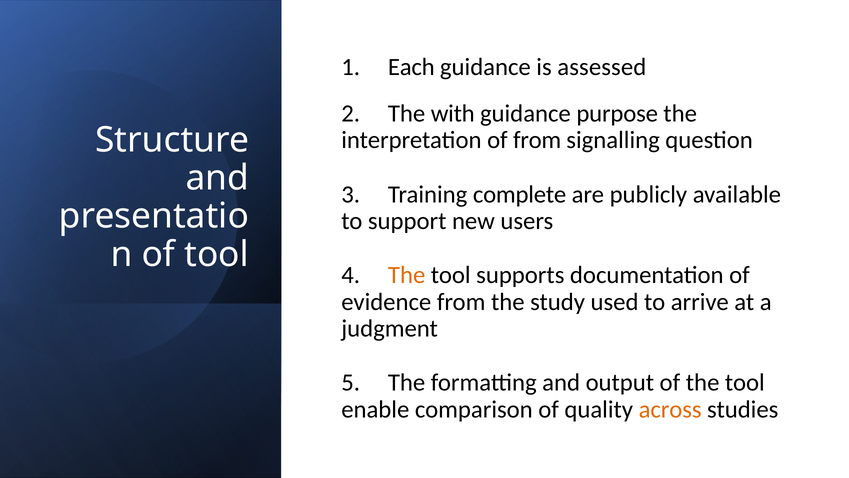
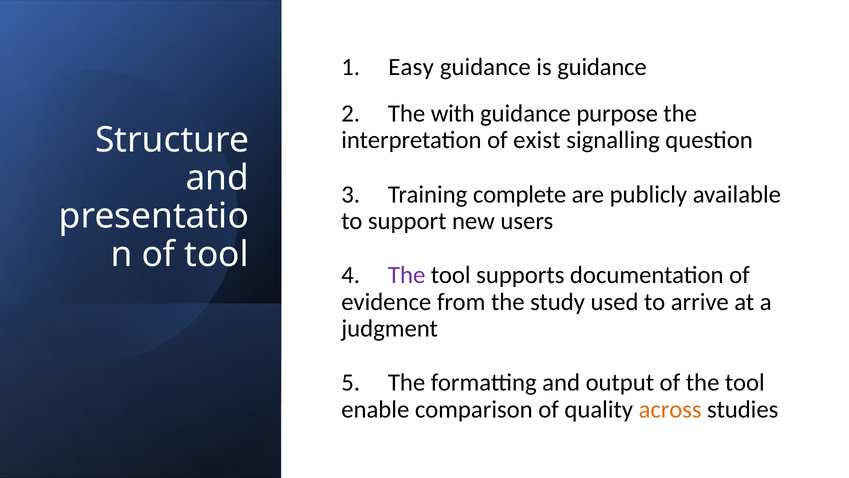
Each: Each -> Easy (411, 67)
is assessed: assessed -> guidance (602, 67)
of from: from -> exist (537, 140)
The colour: orange -> purple (407, 275)
